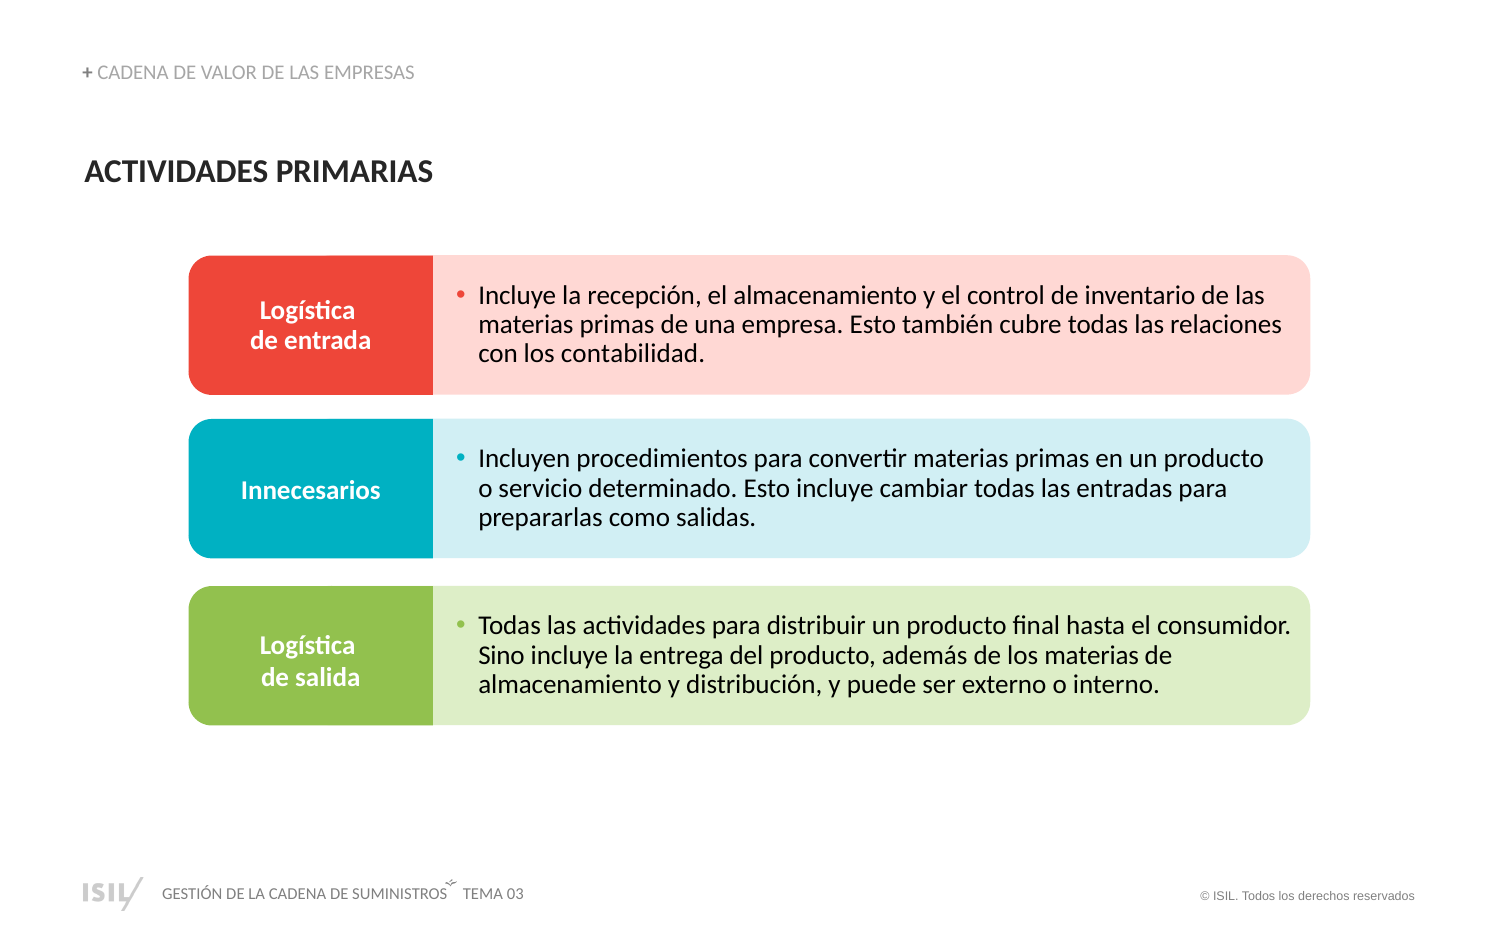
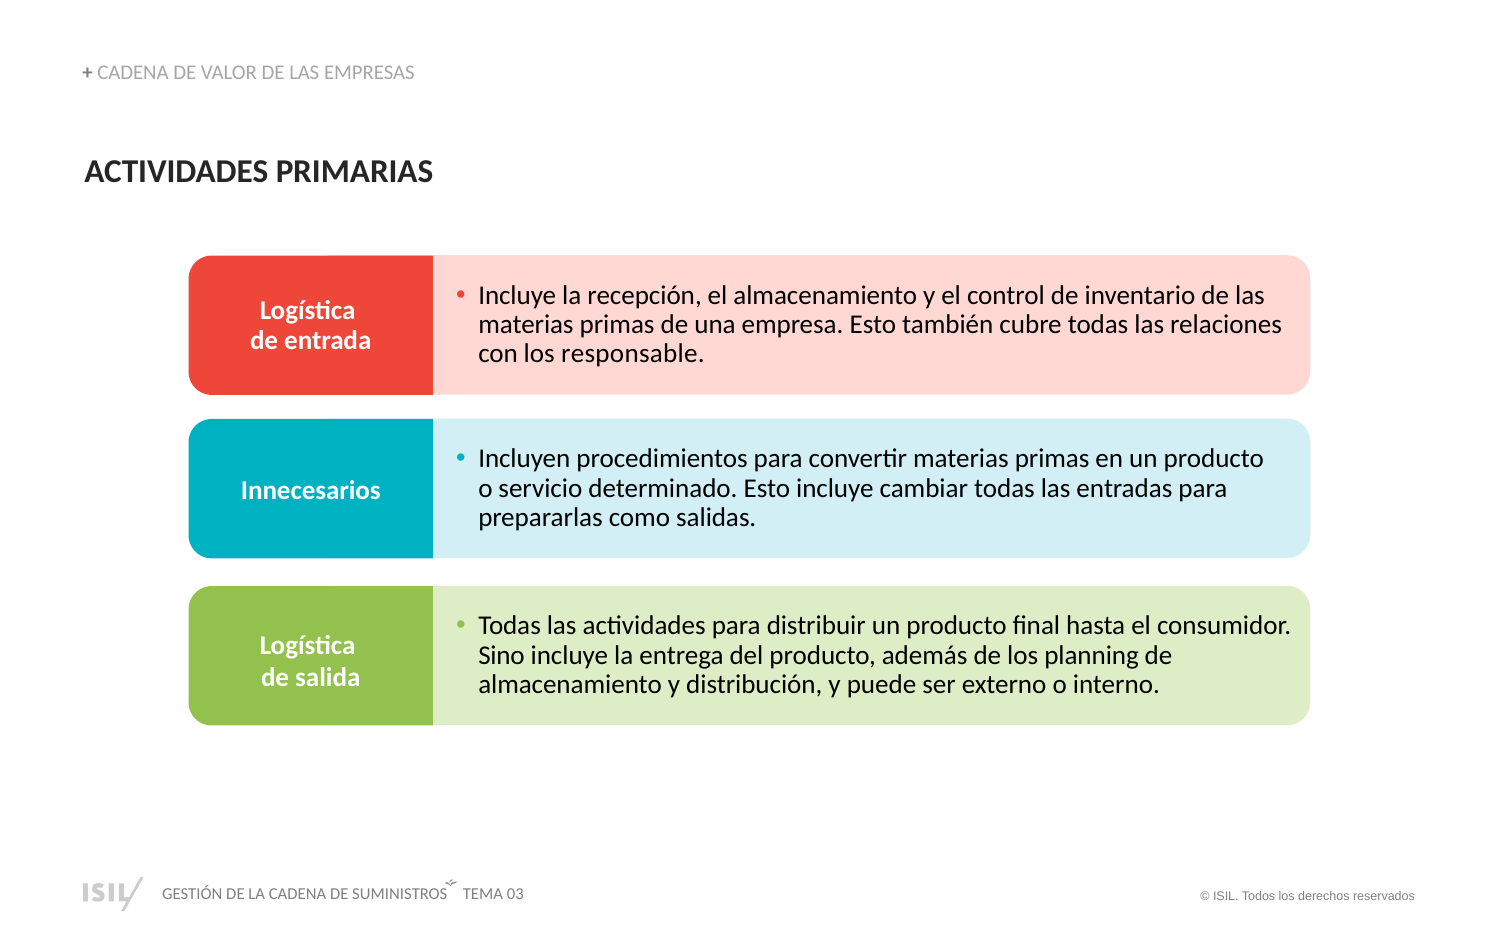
contabilidad: contabilidad -> responsable (633, 354)
los materias: materias -> planning (1092, 655)
